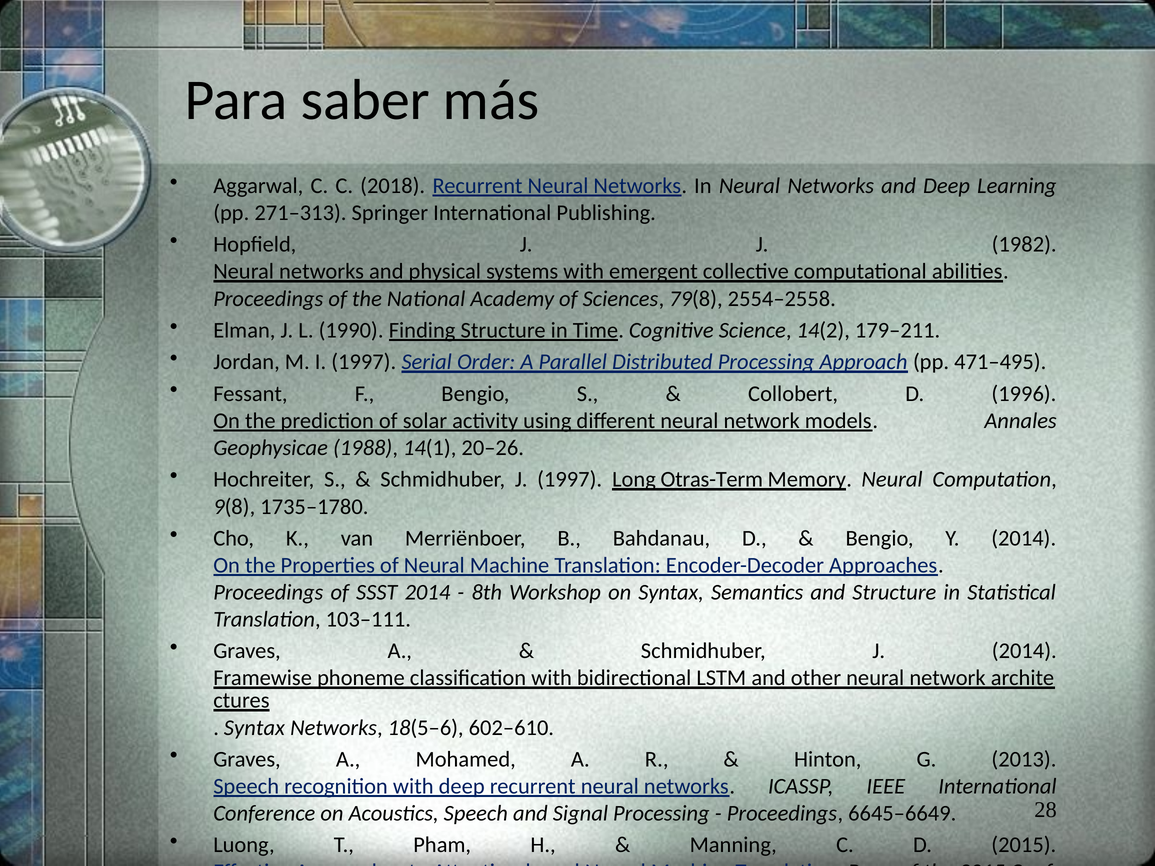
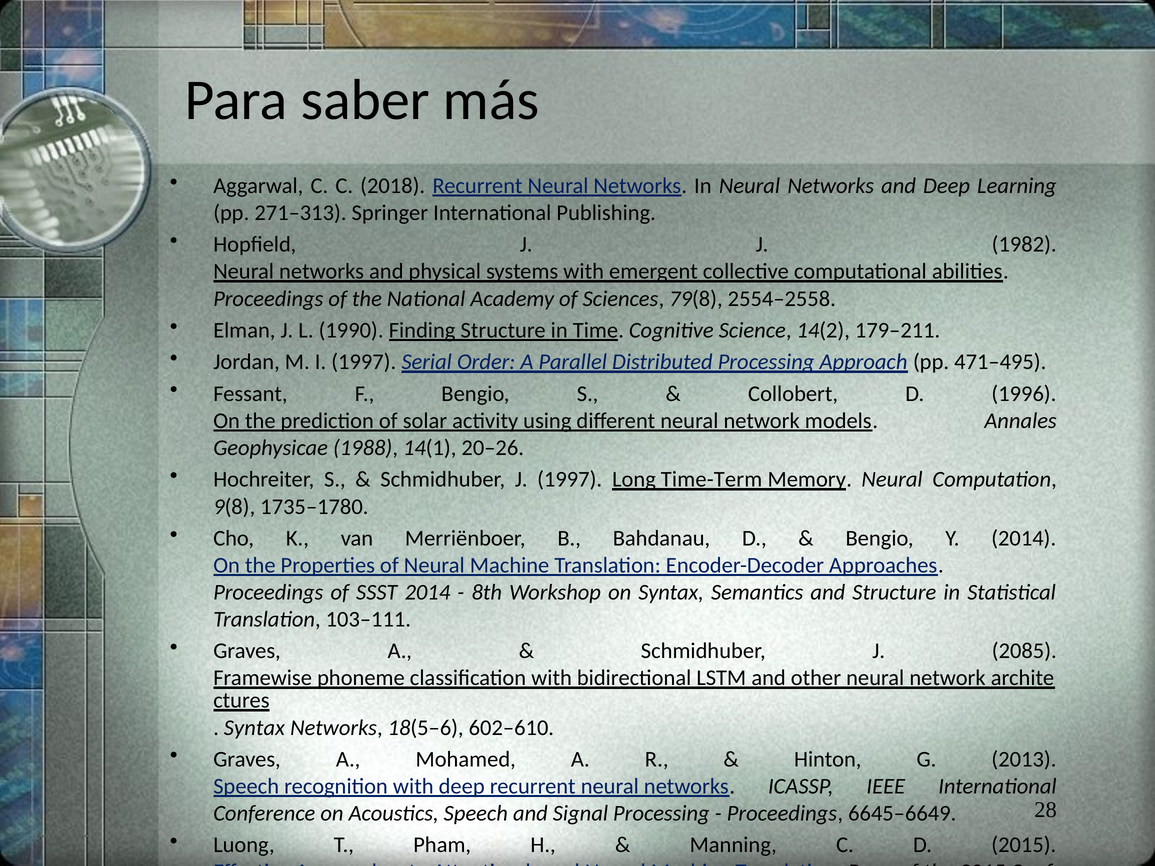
Otras-Term: Otras-Term -> Time-Term (712, 480)
J 2014: 2014 -> 2085 (1024, 651)
